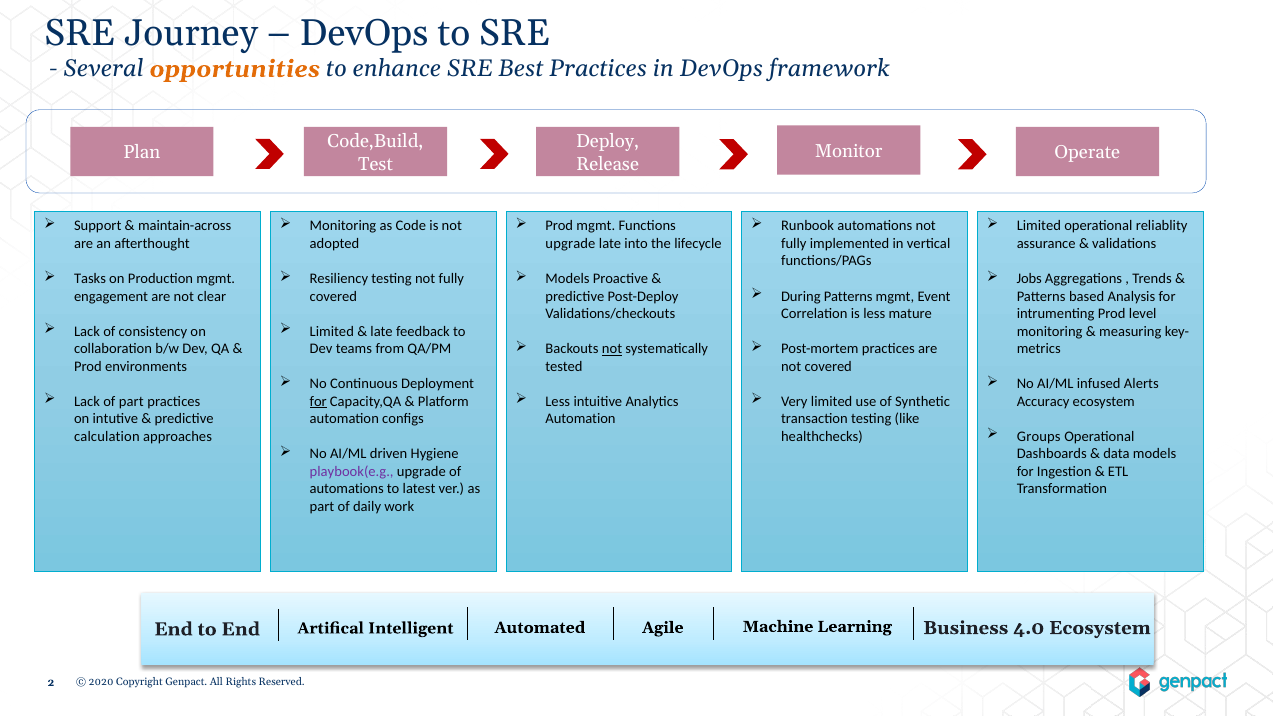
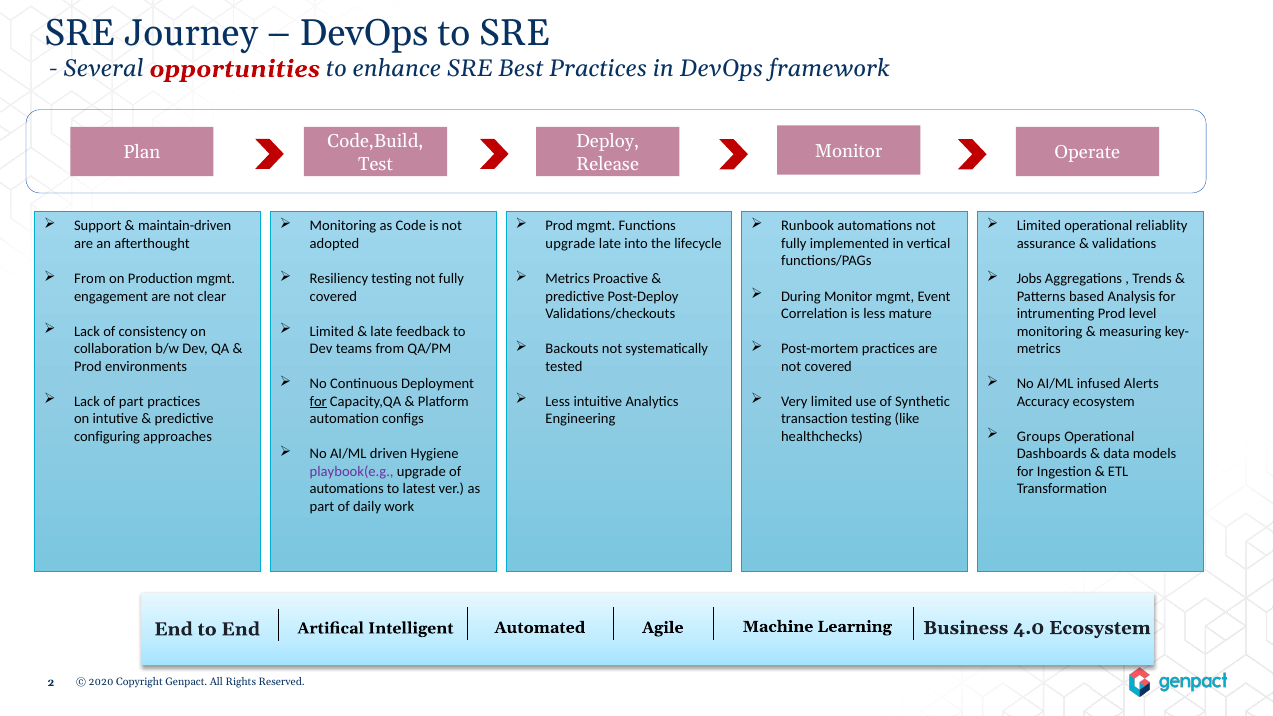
opportunities colour: orange -> red (235, 69)
maintain-across: maintain-across -> maintain-driven (185, 226)
Tasks: Tasks -> From (90, 279)
Models: Models -> Metrics (568, 279)
During Patterns: Patterns -> Monitor (848, 296)
not underline: present -> none (612, 349)
Automation: Automation -> Engineering (580, 419)
calculation: calculation -> configuring (107, 436)
